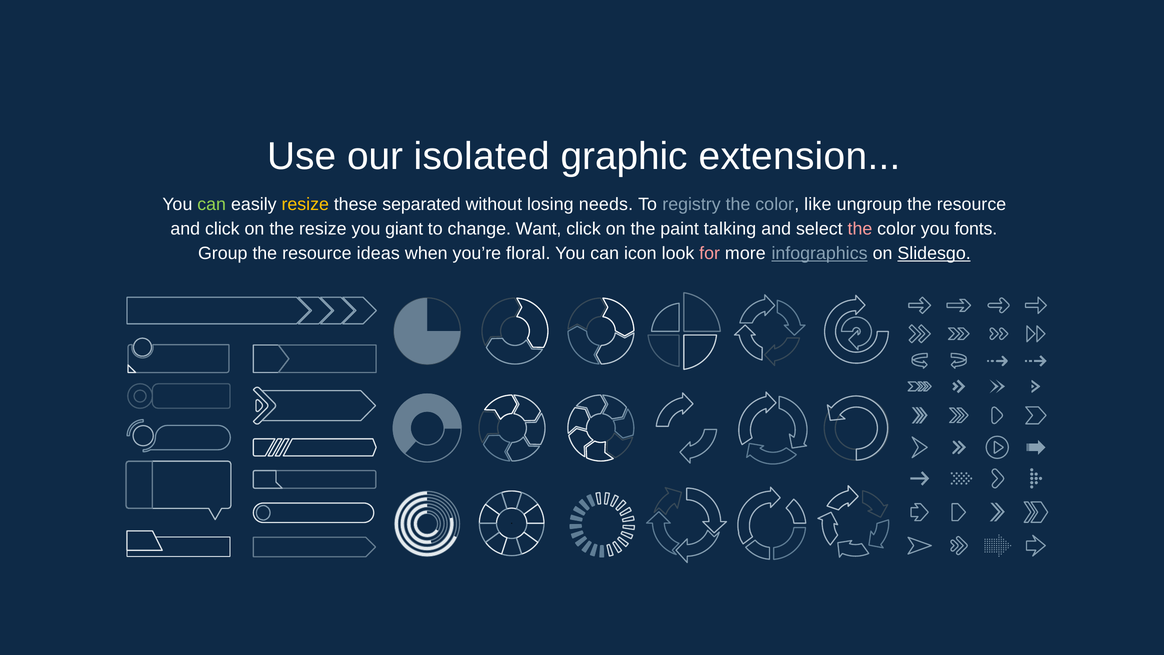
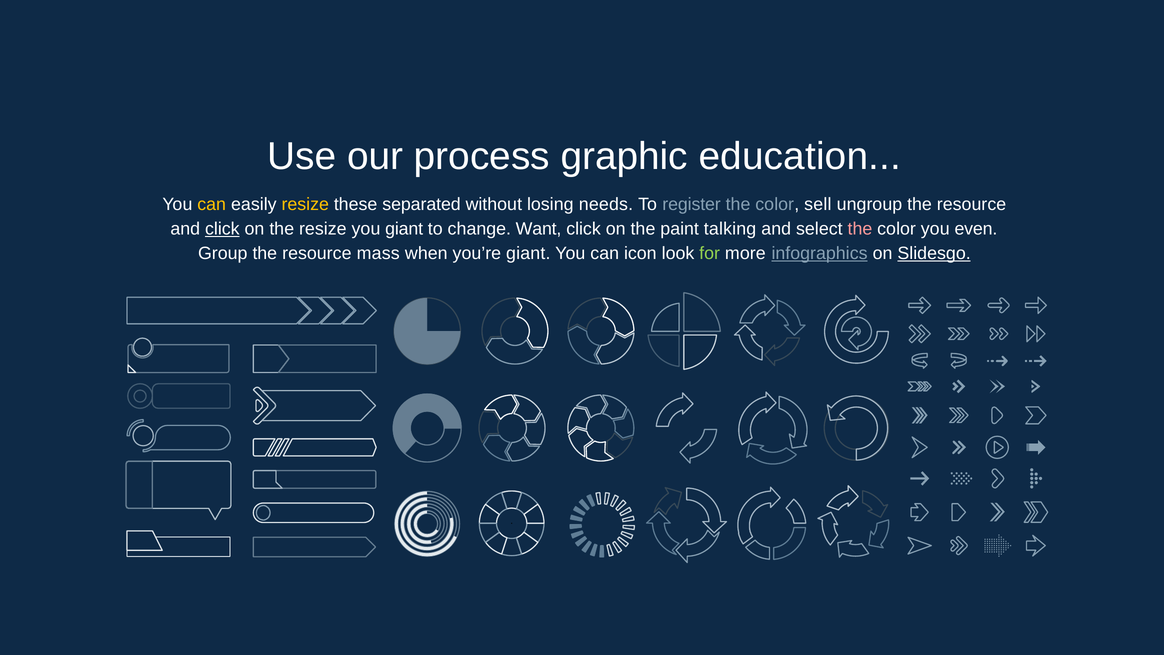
isolated: isolated -> process (482, 156)
extension: extension -> education (800, 156)
can colour: light green -> yellow (212, 204)
registry: registry -> register (692, 204)
like: like -> sell (818, 204)
click underline: none -> present (222, 229)
fonts: fonts -> even (976, 229)
ideas: ideas -> mass (378, 253)
you’re floral: floral -> giant (528, 253)
for colour: pink -> light green (710, 253)
